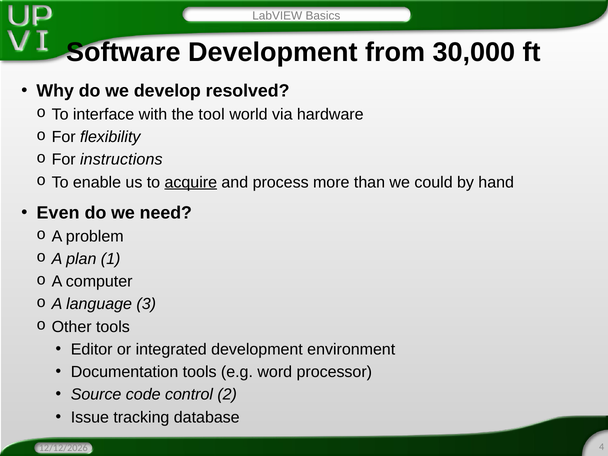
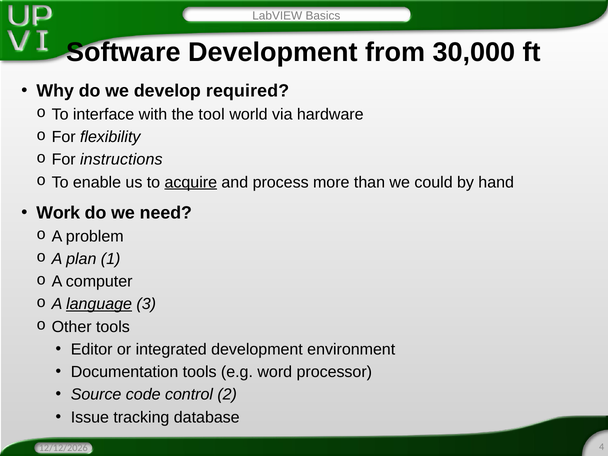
resolved: resolved -> required (248, 91)
Even: Even -> Work (58, 213)
language underline: none -> present (99, 304)
